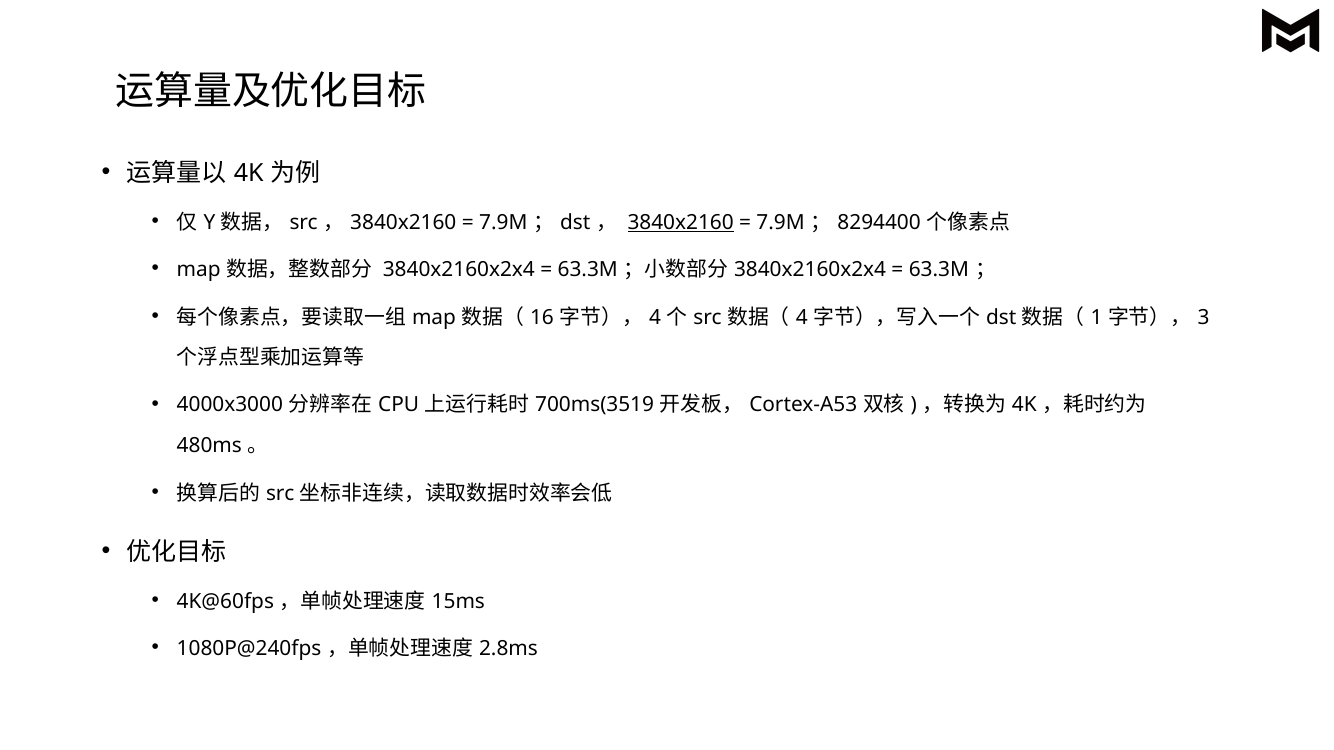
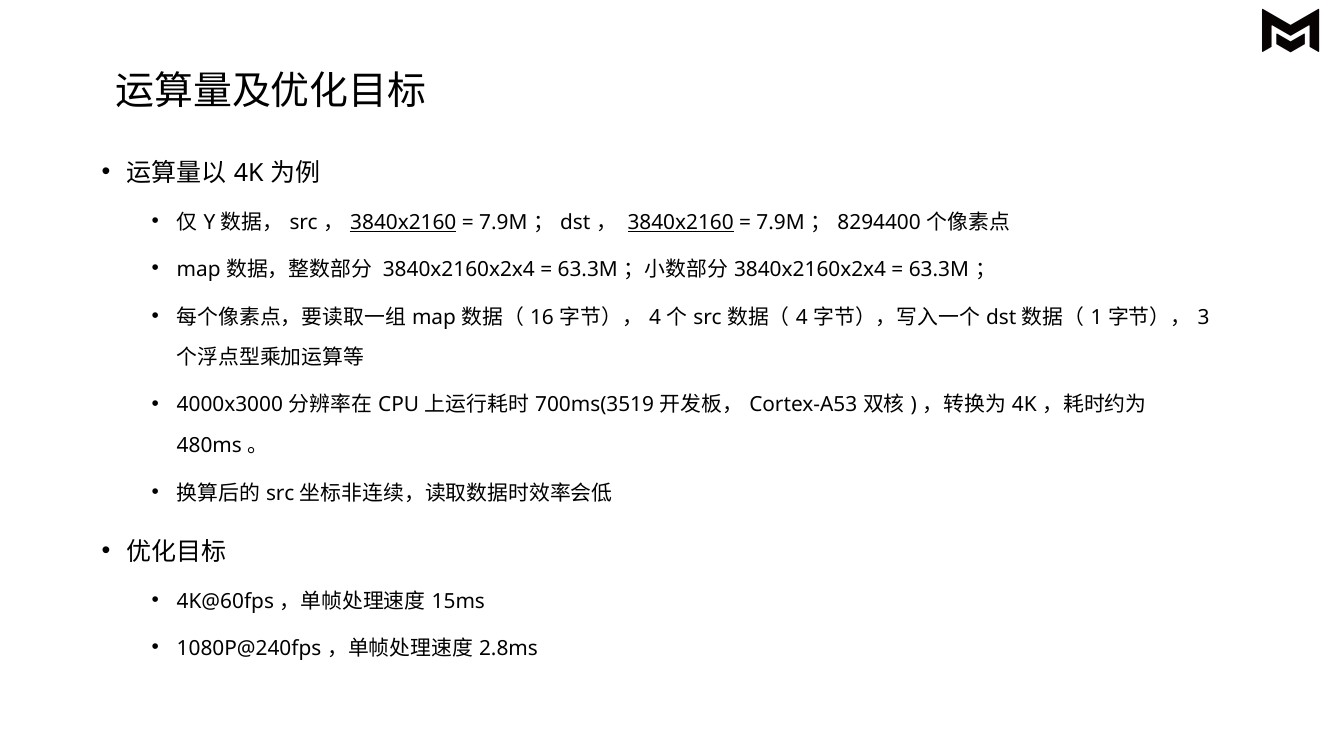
3840x2160 underline: none -> present (403, 223)
